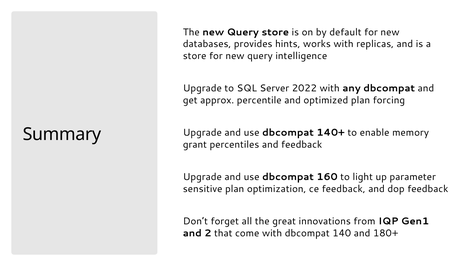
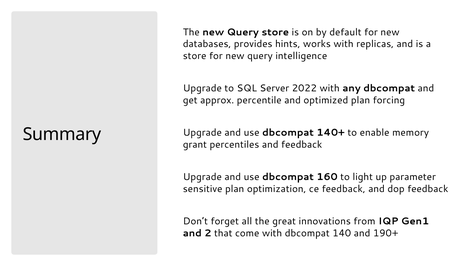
180+: 180+ -> 190+ (386, 233)
